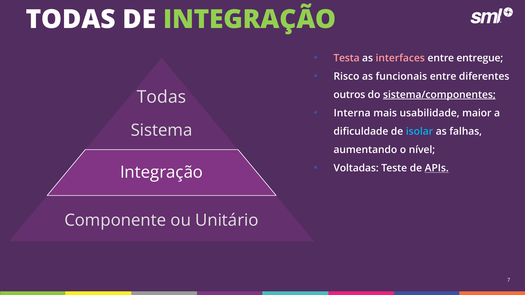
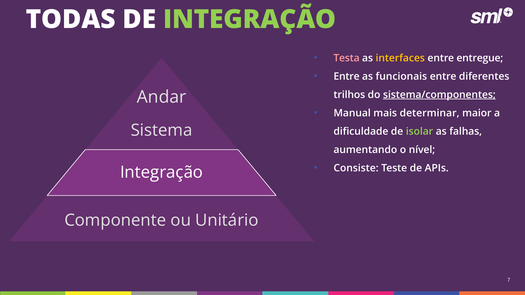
interfaces colour: pink -> yellow (400, 58)
Risco: Risco -> Entre (347, 76)
Todas: Todas -> Andar (162, 97)
outros: outros -> trilhos (349, 95)
Interna: Interna -> Manual (352, 113)
usabilidade: usabilidade -> determinar (430, 113)
isolar colour: light blue -> light green (419, 132)
Voltadas: Voltadas -> Consiste (356, 168)
APIs underline: present -> none (437, 168)
